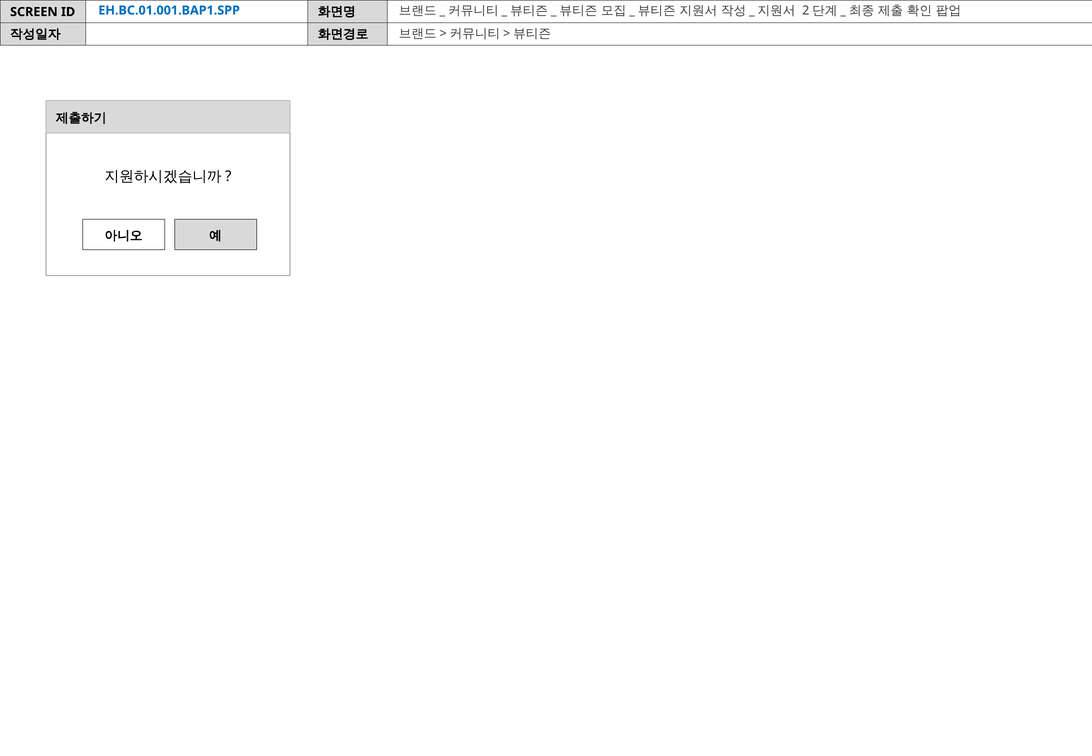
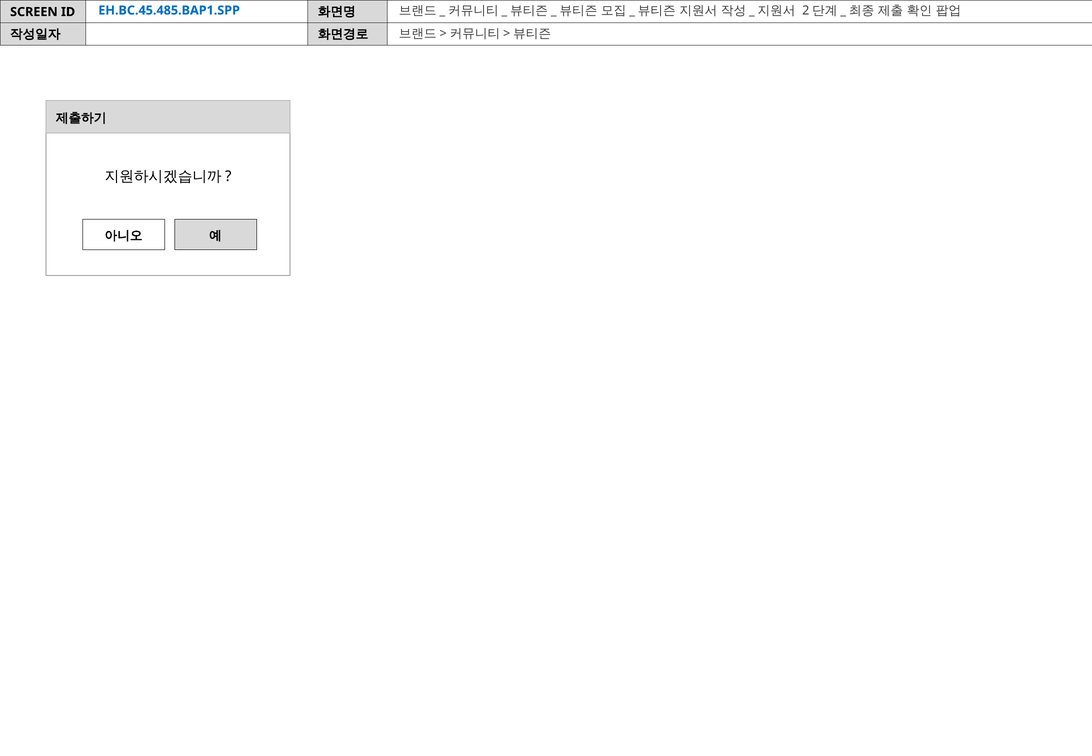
EH.BC.01.001.BAP1.SPP: EH.BC.01.001.BAP1.SPP -> EH.BC.45.485.BAP1.SPP (169, 10)
